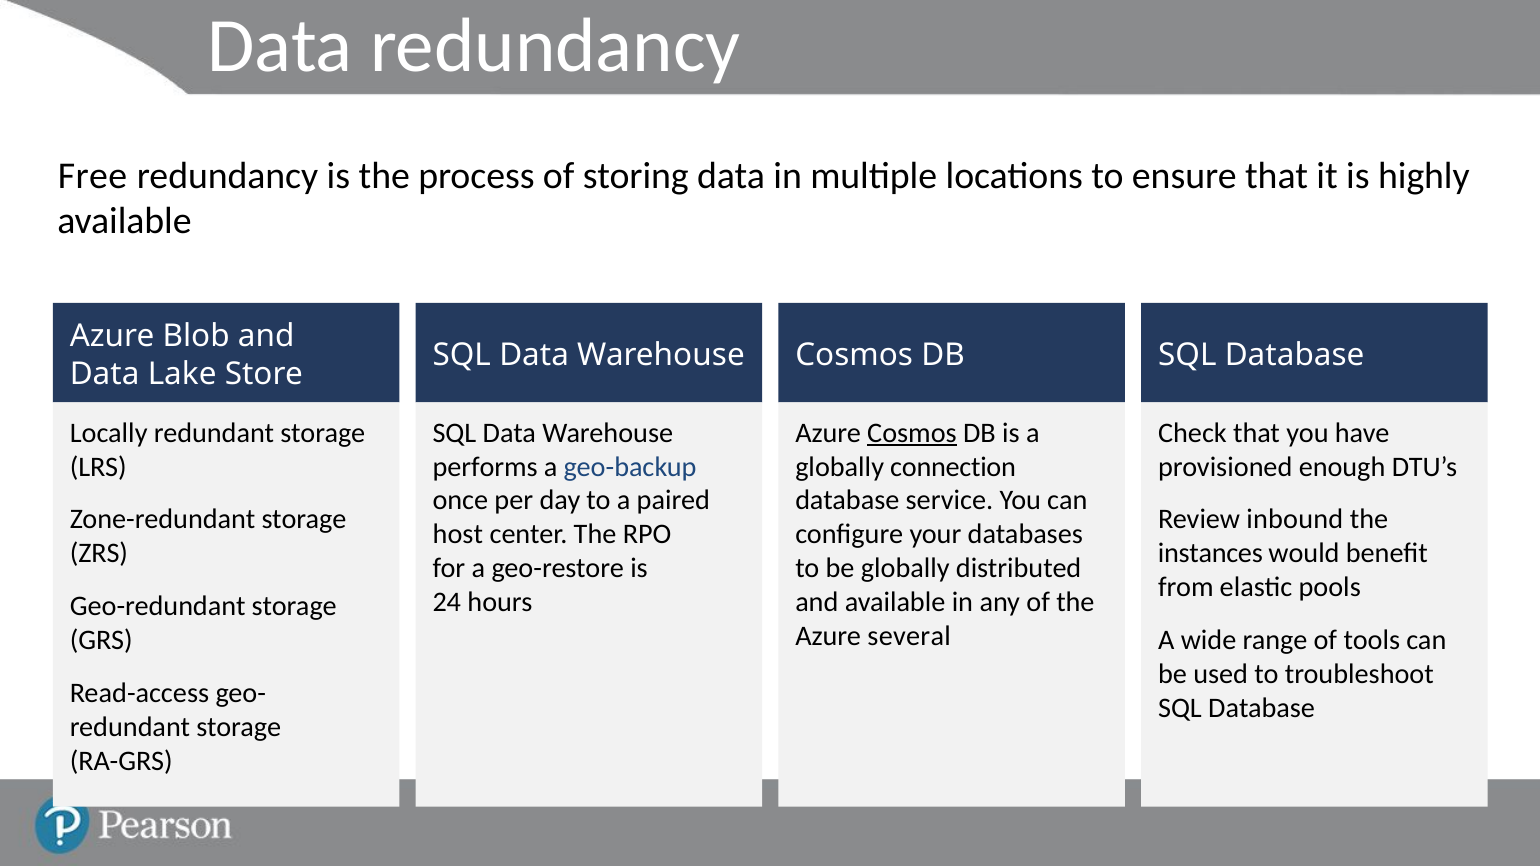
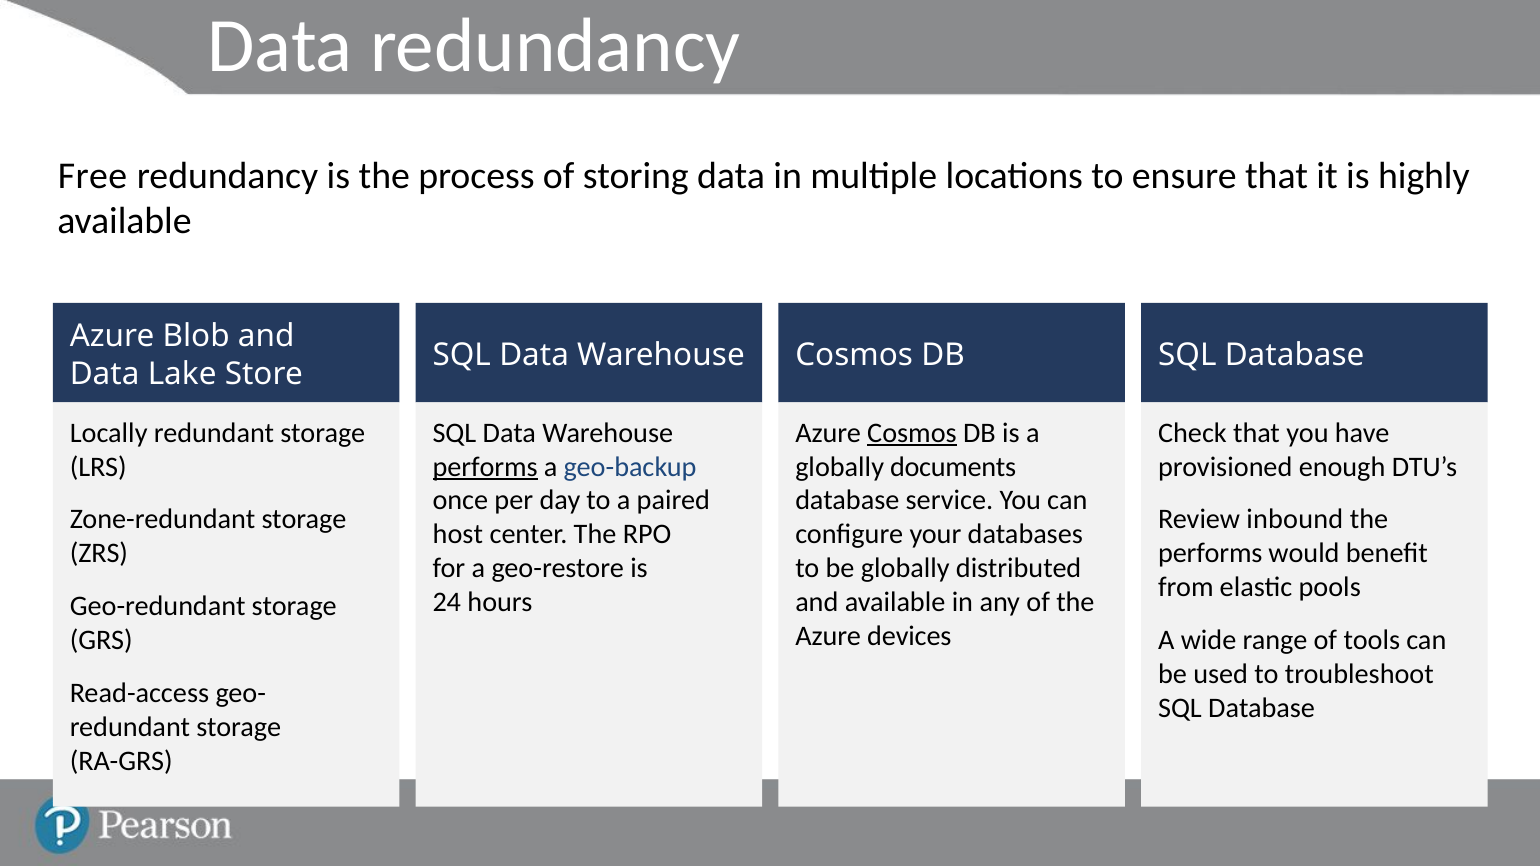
performs underline: none -> present (485, 467)
connection: connection -> documents (953, 467)
instances: instances -> performs (1210, 554)
several: several -> devices (909, 637)
